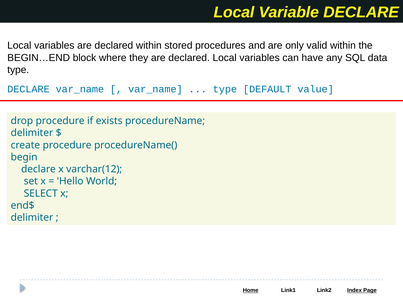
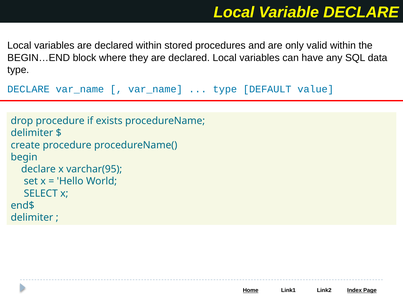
varchar(12: varchar(12 -> varchar(95 (94, 169)
